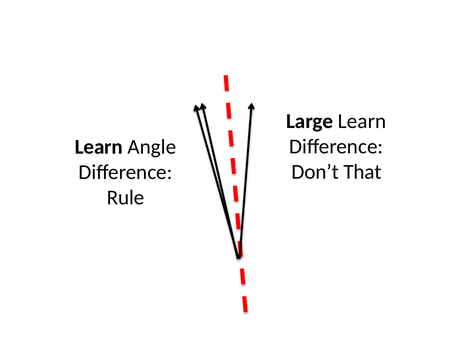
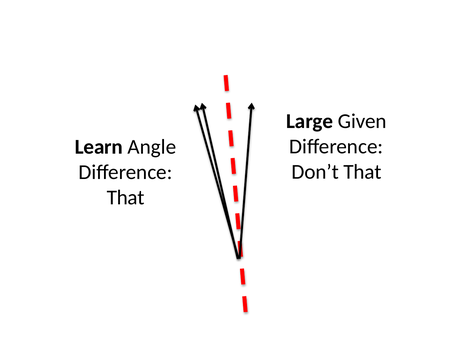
Large Learn: Learn -> Given (362, 121)
Rule: Rule -> That (126, 198)
